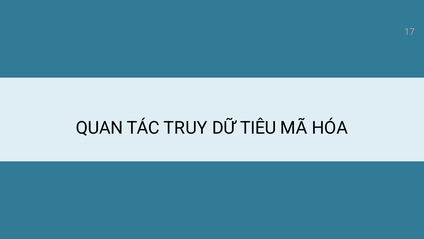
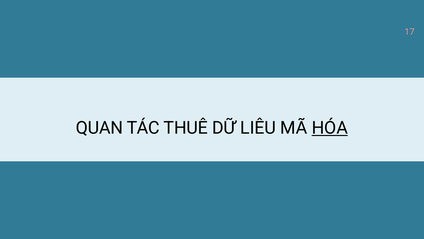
TRUY: TRUY -> THUÊ (186, 128)
TIÊU: TIÊU -> LIÊU (258, 128)
HÓA underline: none -> present (330, 128)
